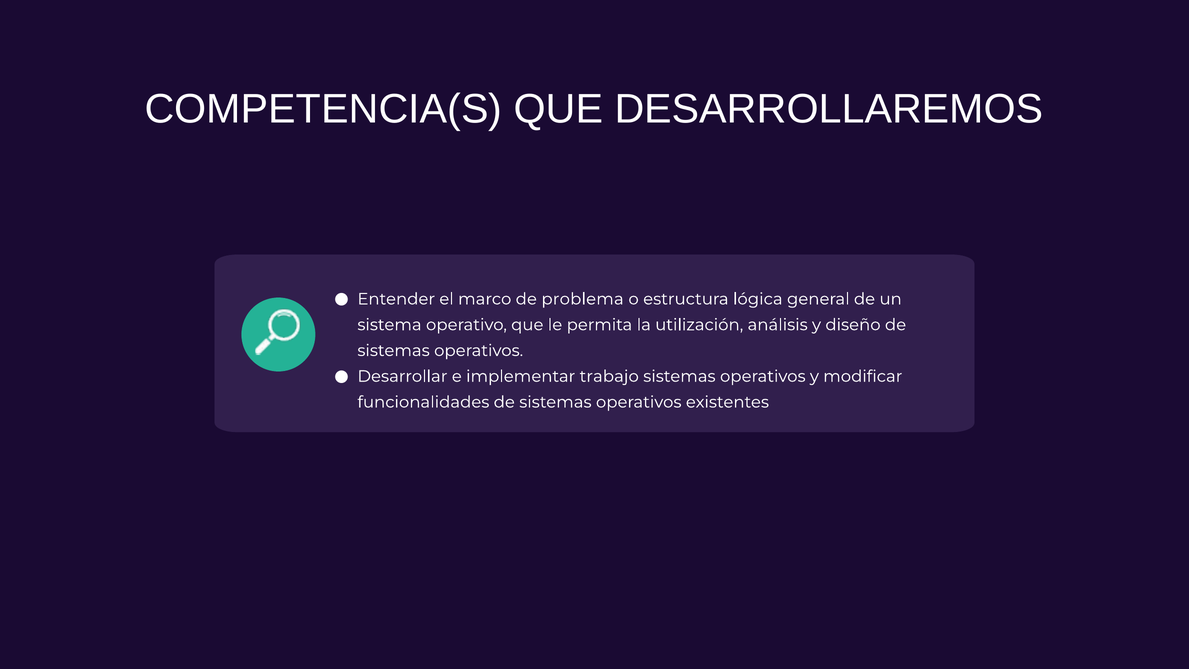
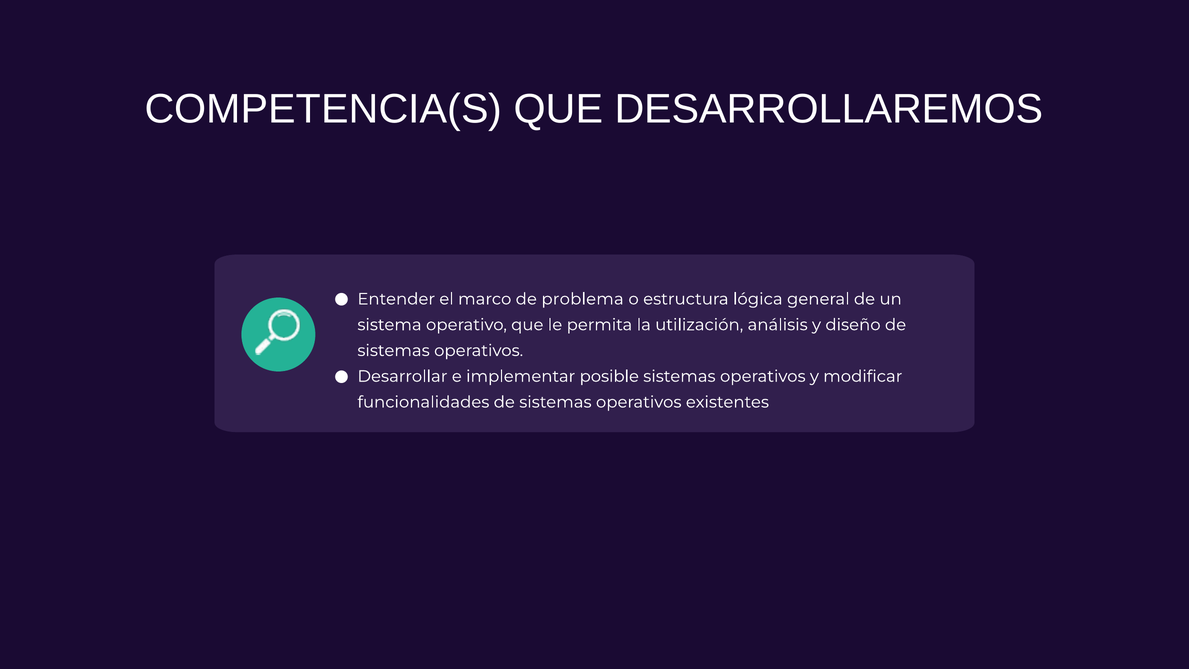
trabajo: trabajo -> posible (609, 376)
